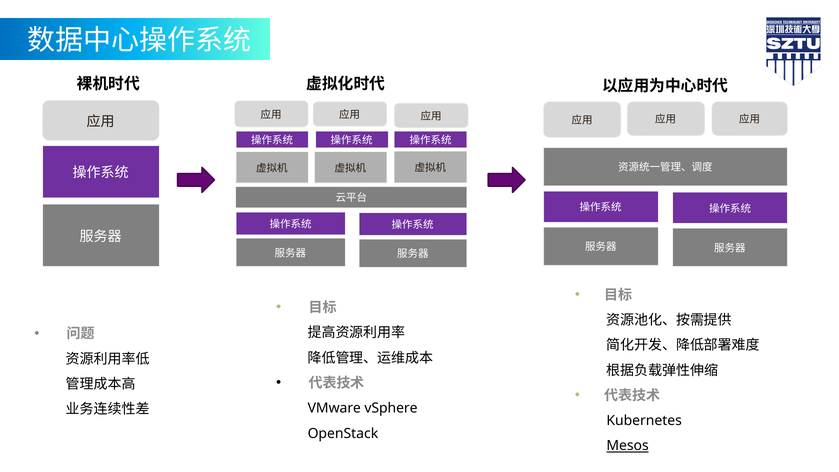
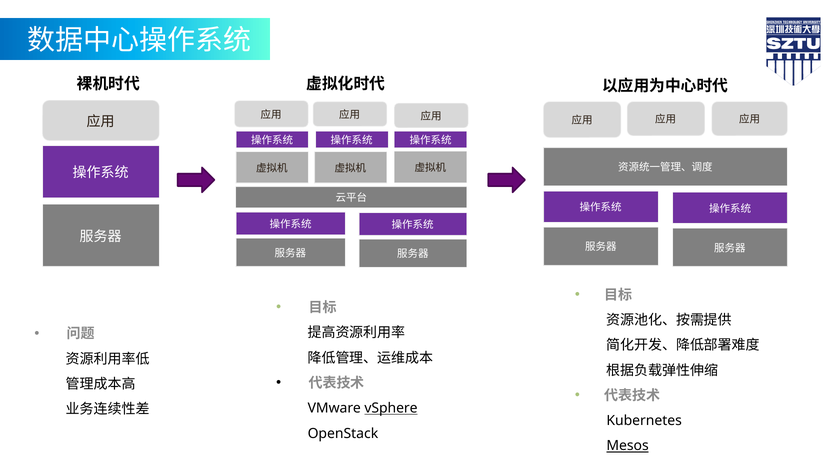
vSphere underline: none -> present (391, 408)
